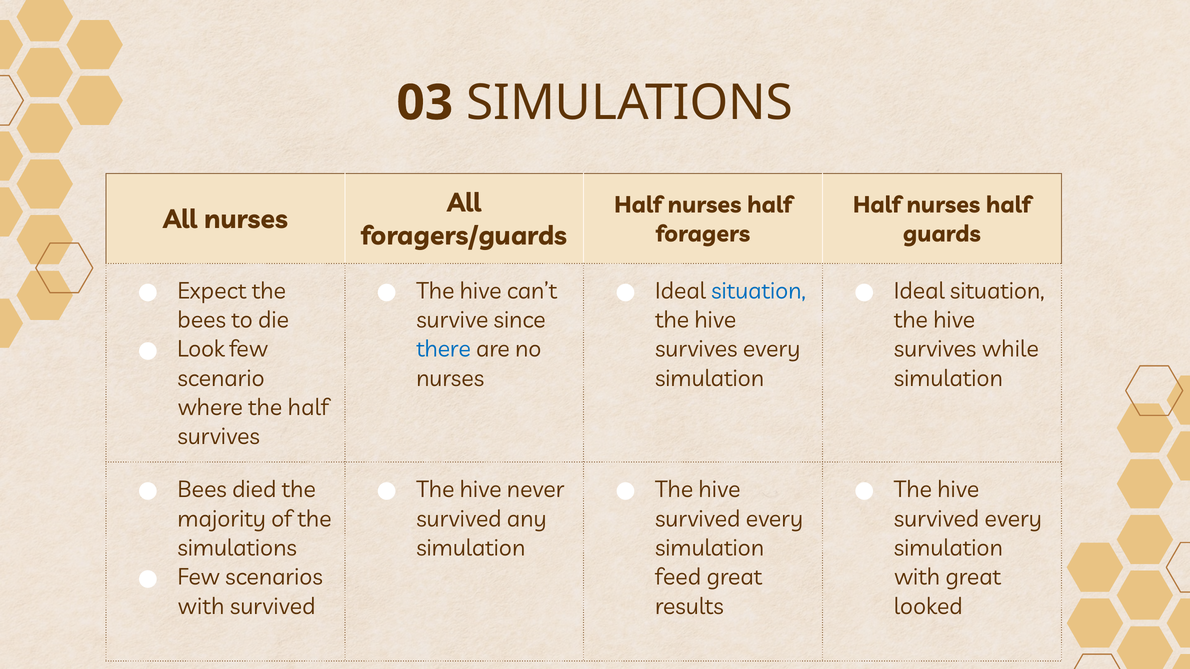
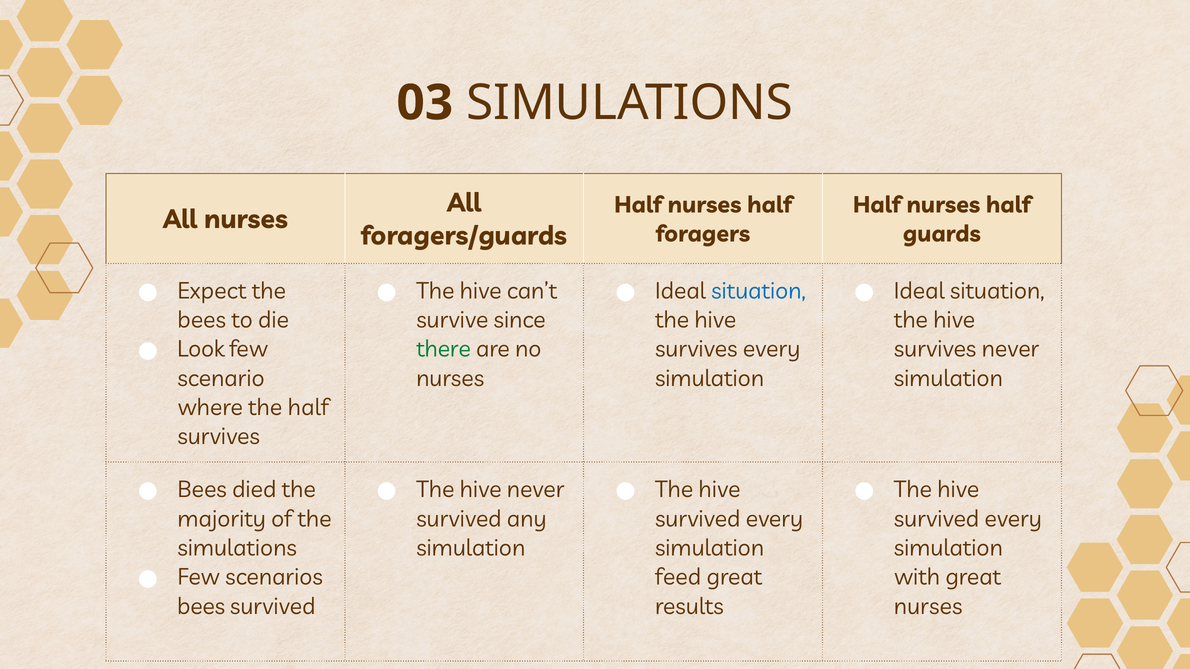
there colour: blue -> green (444, 350)
survives while: while -> never (1010, 350)
with: with -> bees (201, 607)
looked: looked -> nurses (928, 607)
